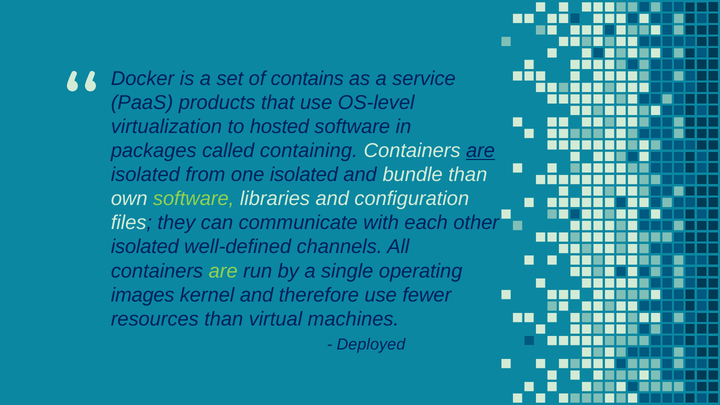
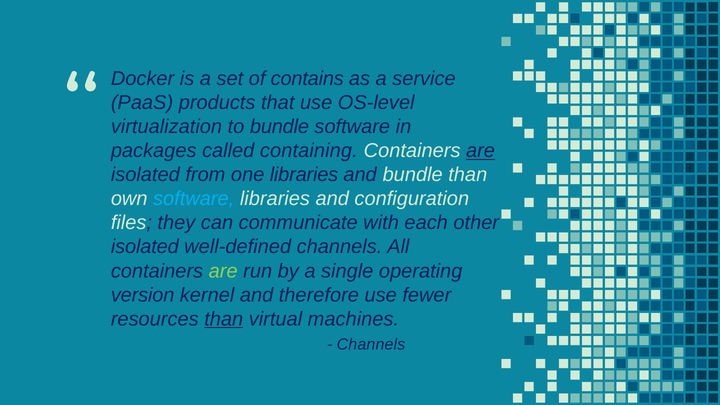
to hosted: hosted -> bundle (279, 127)
one isolated: isolated -> libraries (304, 175)
software colour: light green -> light blue (194, 199)
images: images -> version (143, 295)
than underline: none -> present (224, 319)
Deployed: Deployed -> Channels (371, 344)
